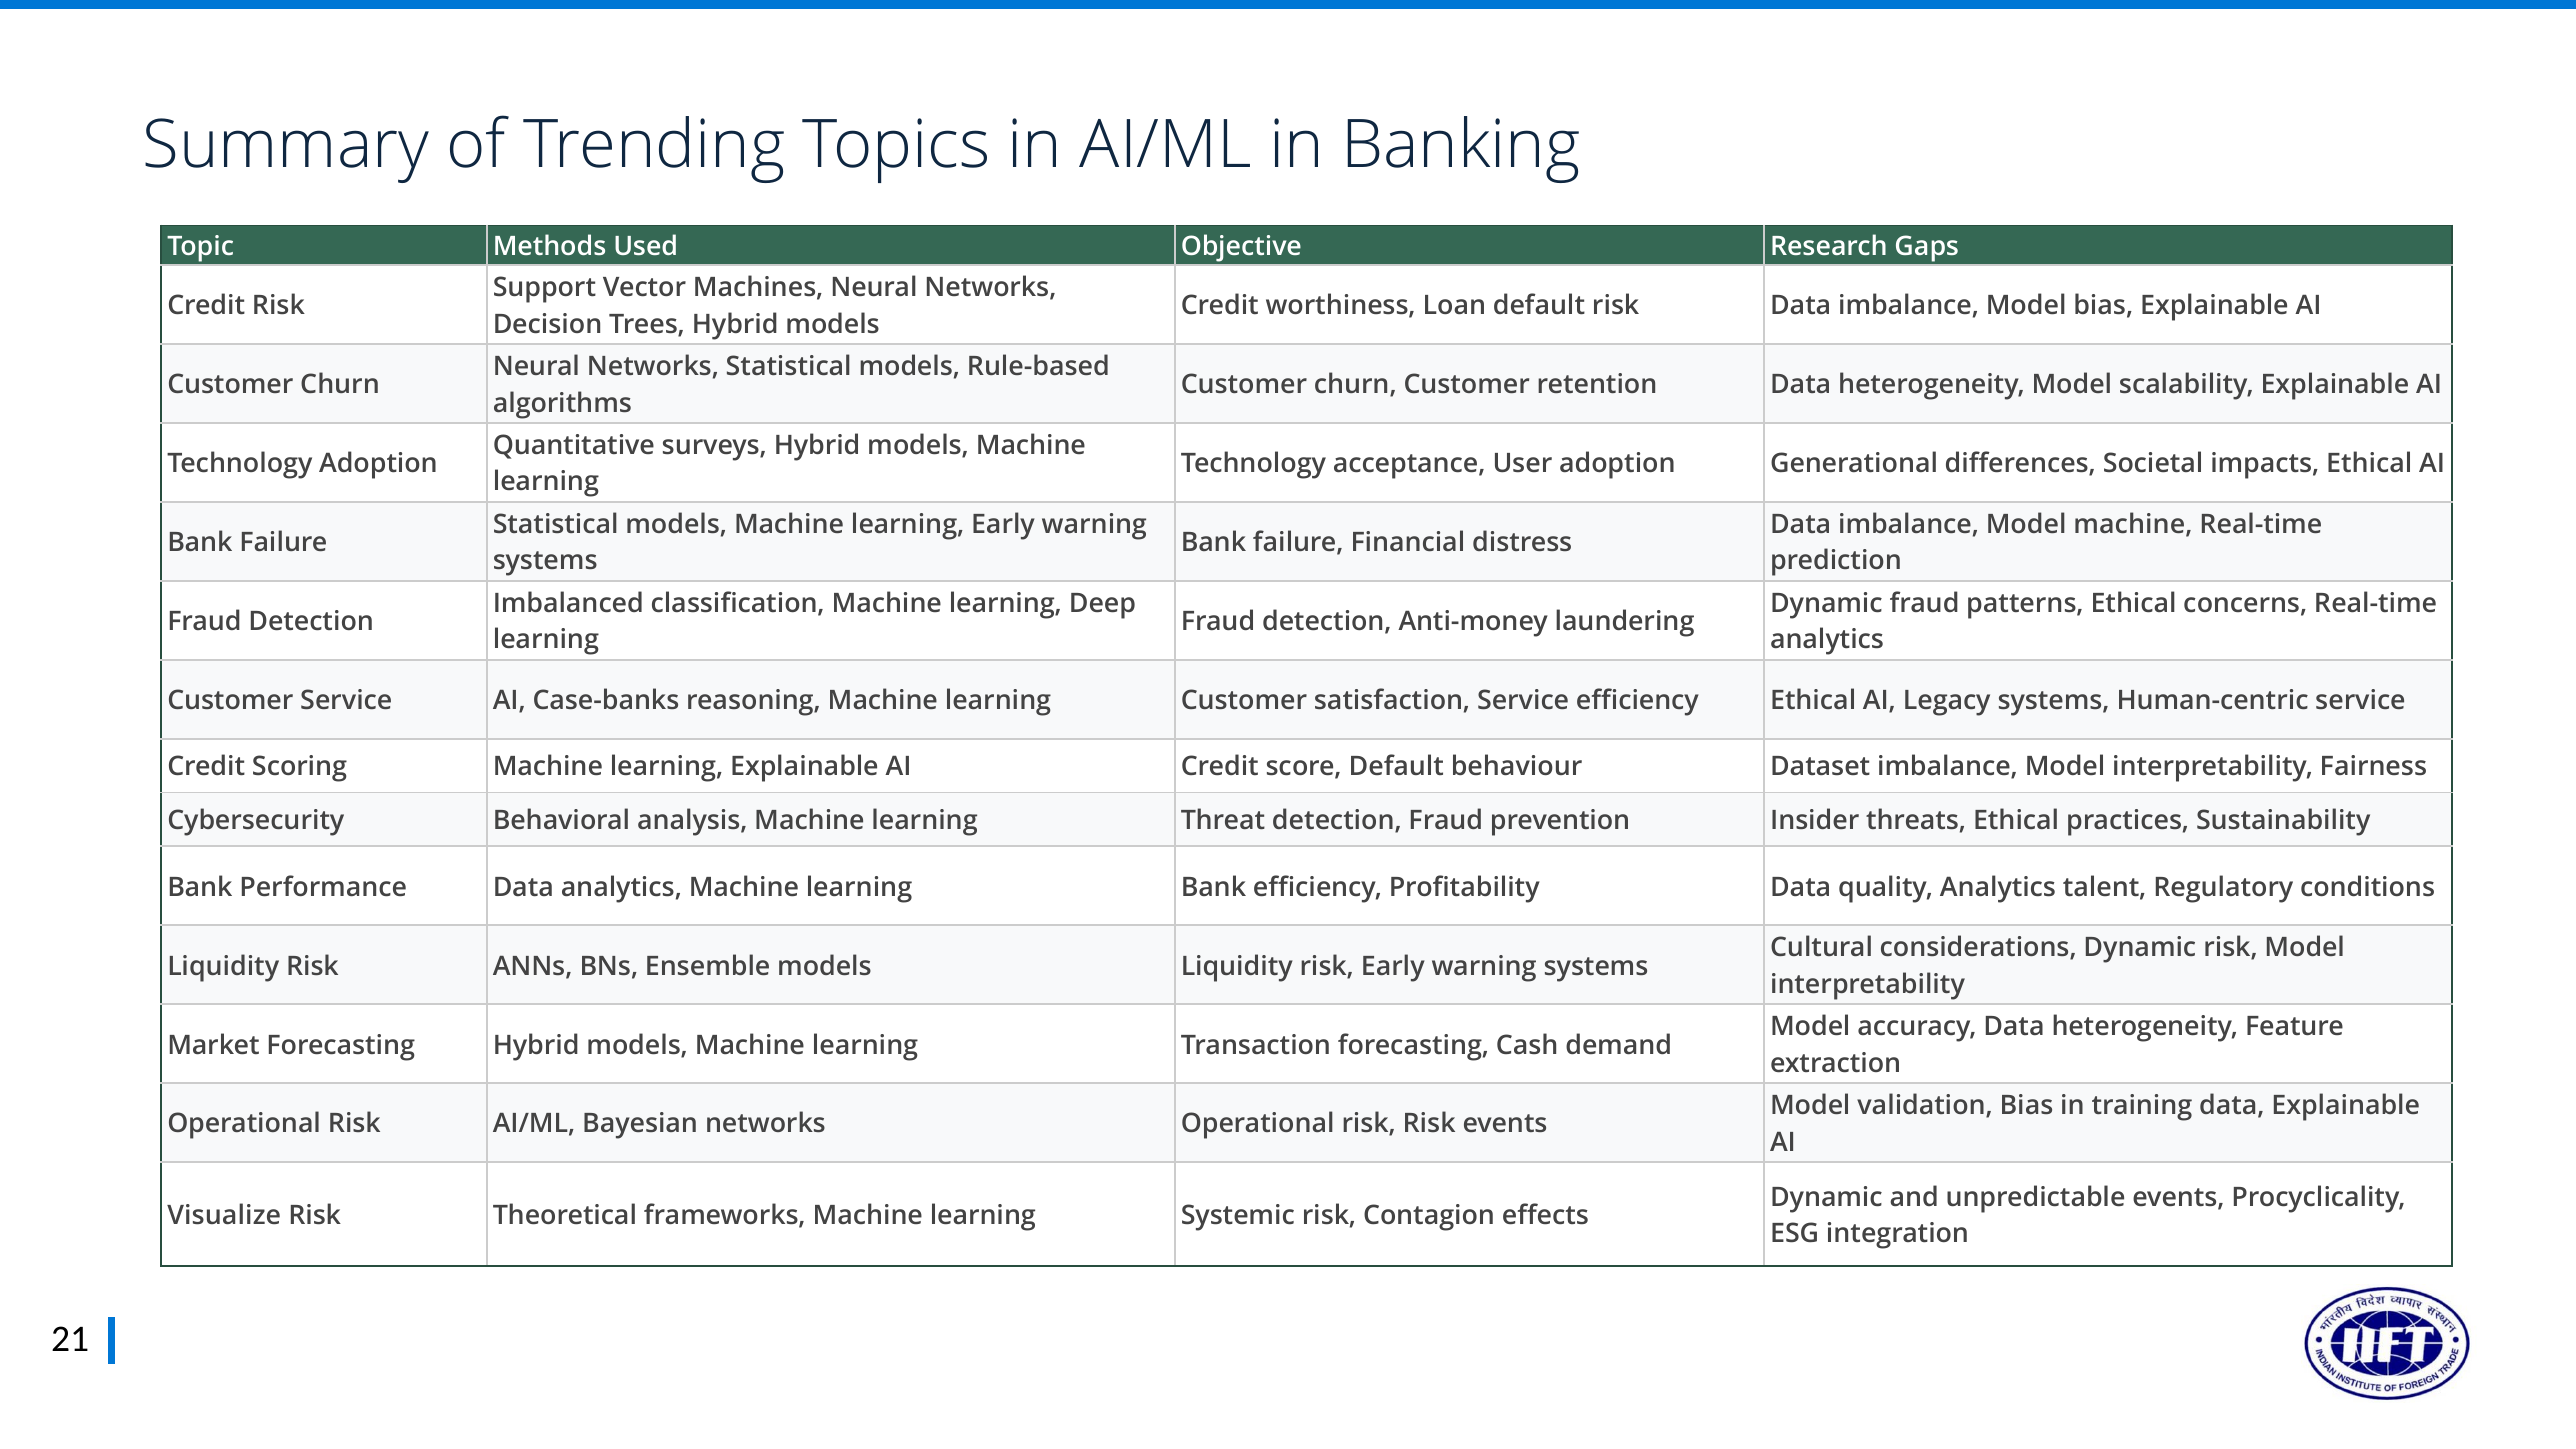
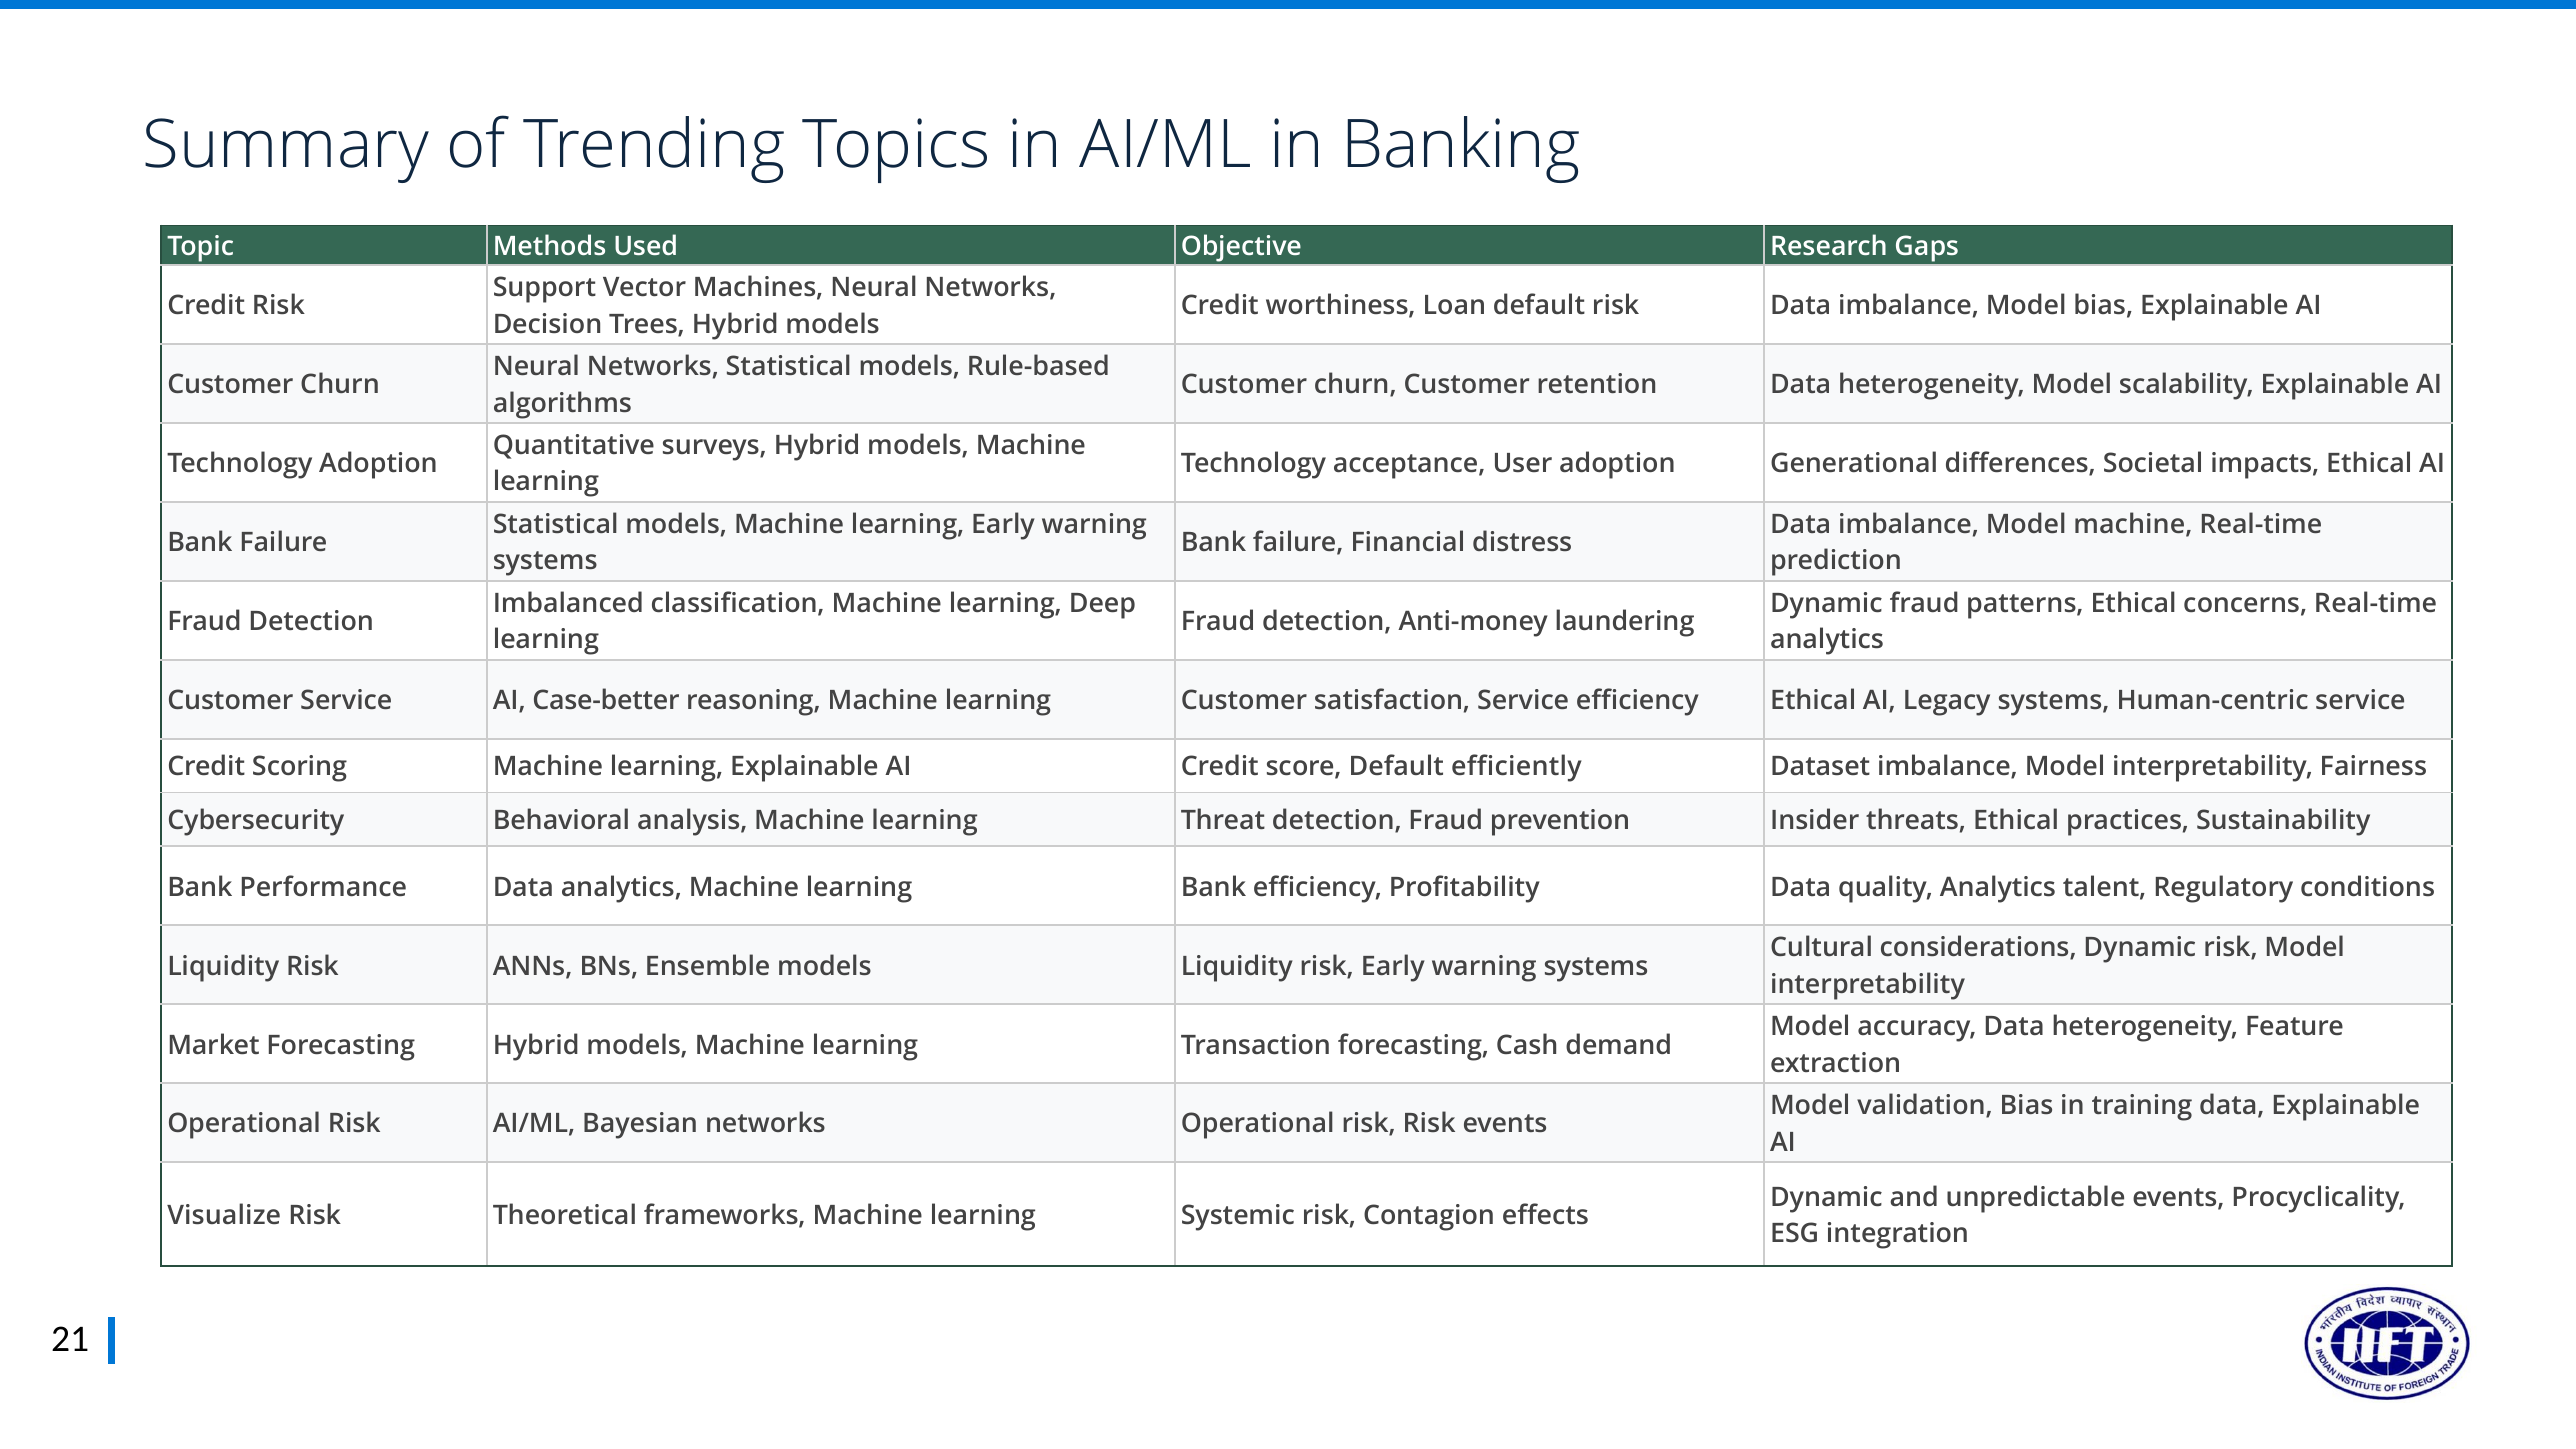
Case-banks: Case-banks -> Case-better (606, 701)
behaviour: behaviour -> efficiently (1516, 767)
